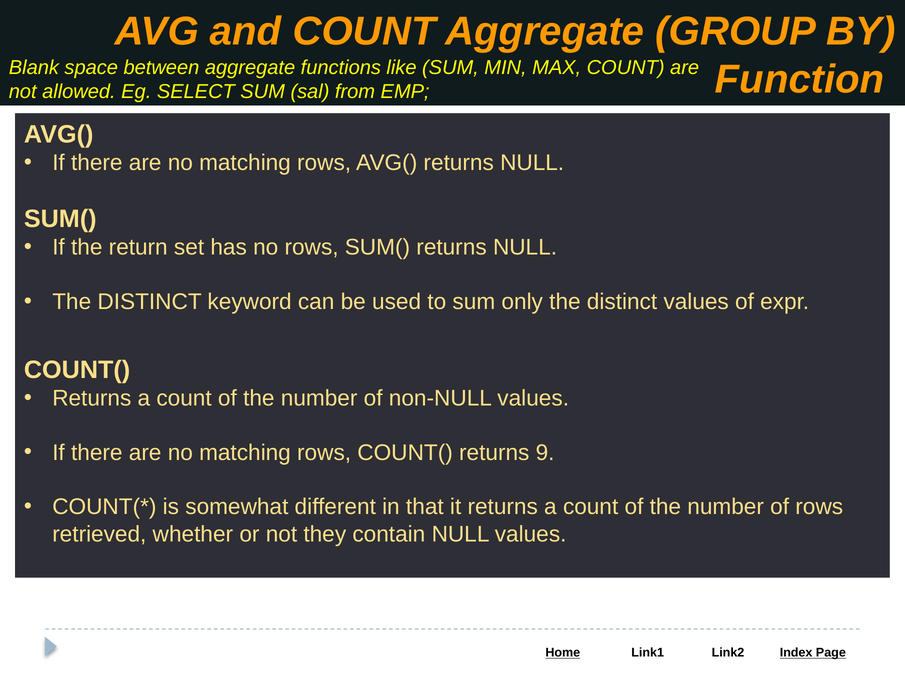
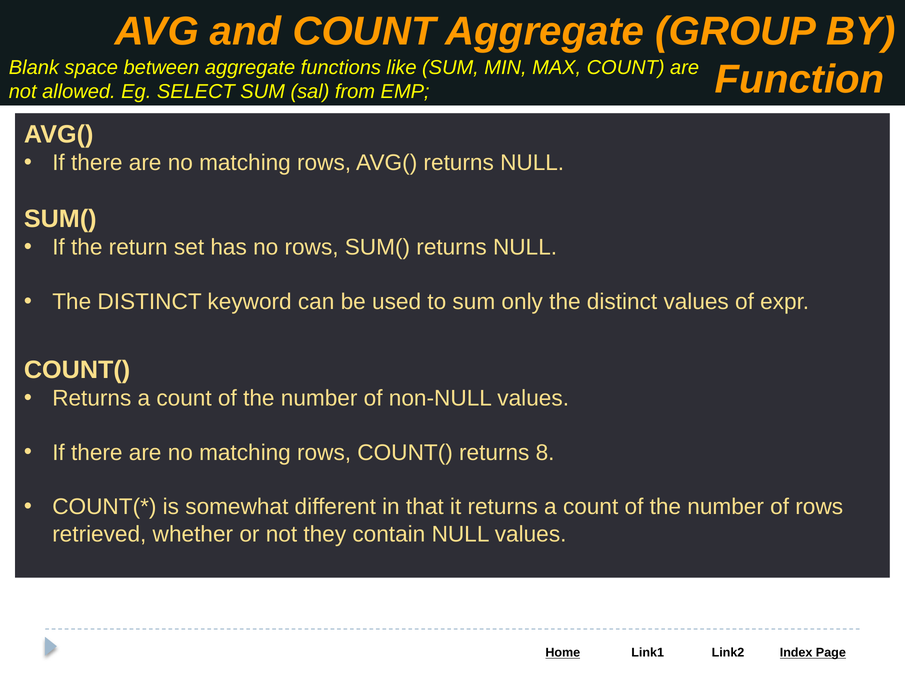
9: 9 -> 8 (545, 453)
